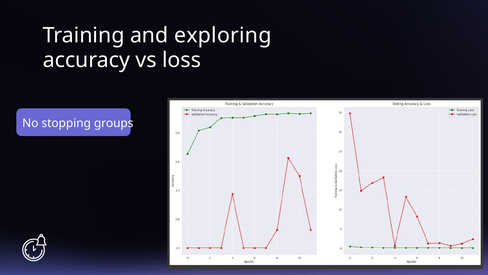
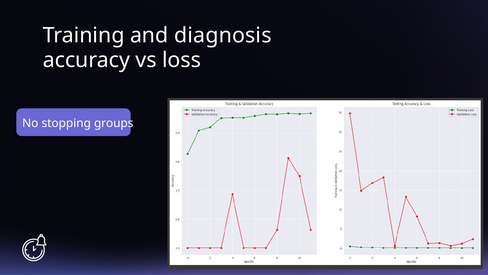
exploring: exploring -> diagnosis (223, 36)
